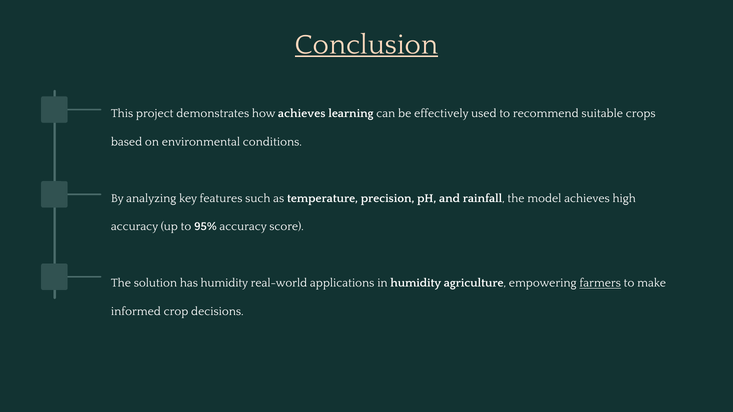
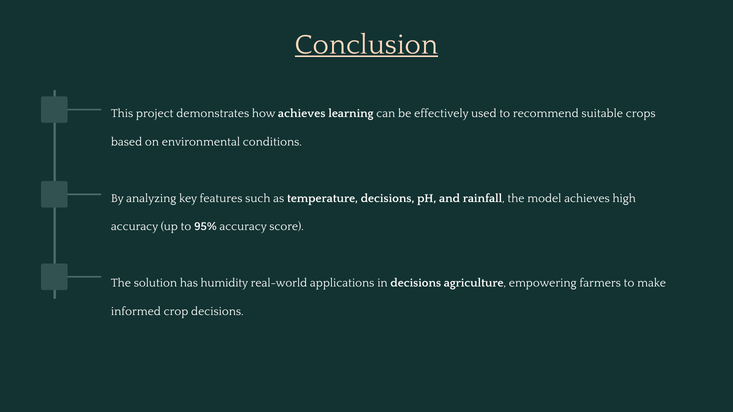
temperature precision: precision -> decisions (388, 198)
in humidity: humidity -> decisions (416, 283)
farmers underline: present -> none (600, 283)
